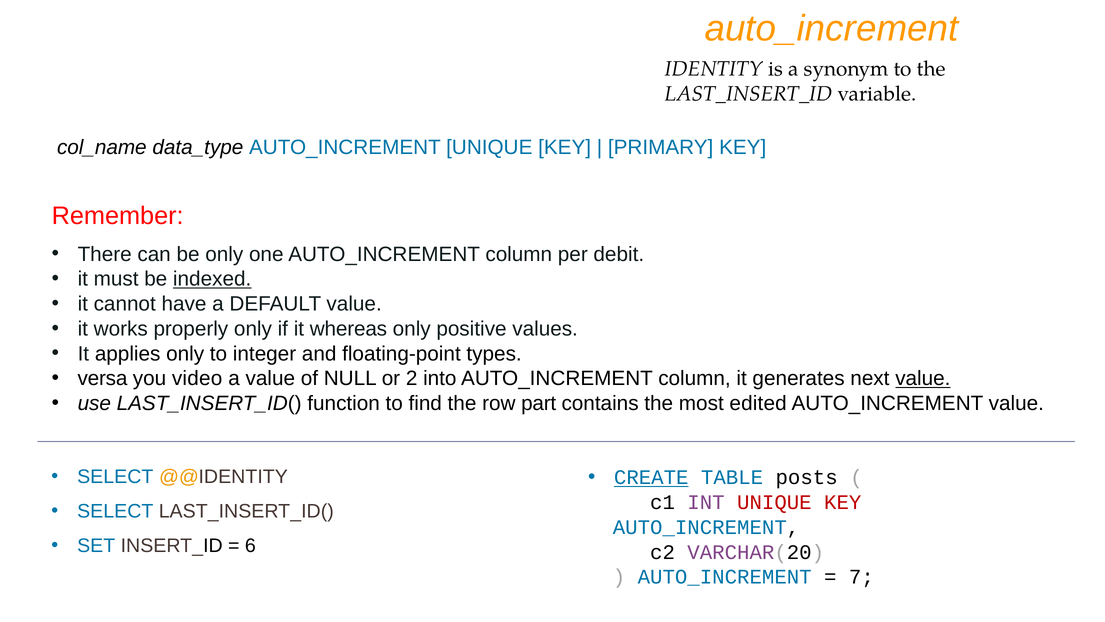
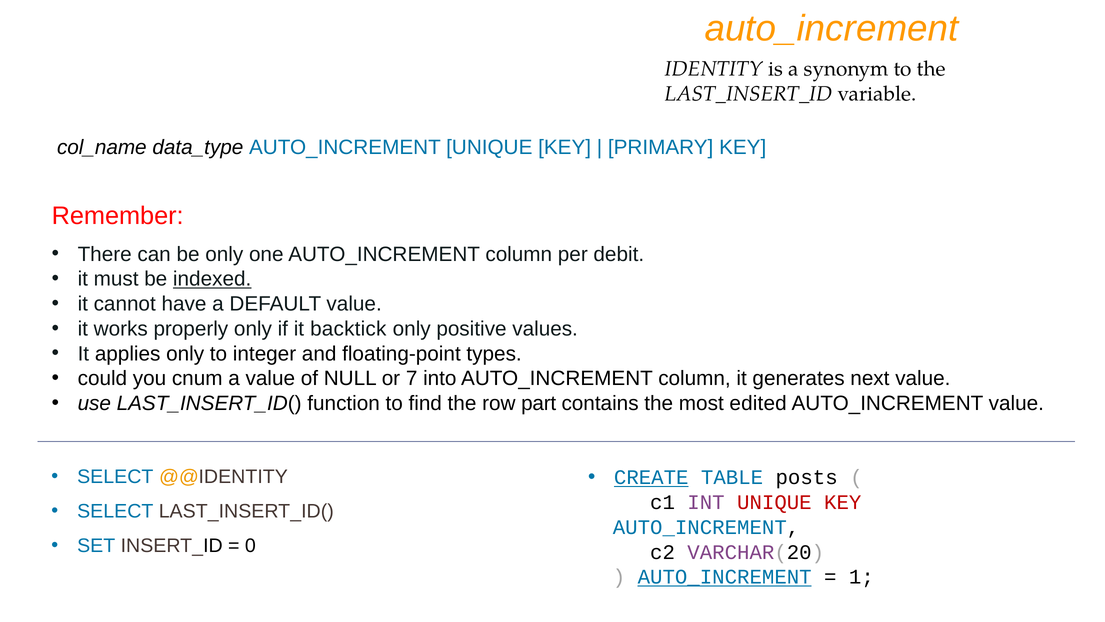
whereas: whereas -> backtick (348, 329)
versa: versa -> could (102, 378)
video: video -> cnum (197, 378)
2: 2 -> 7 (412, 378)
value underline: present -> none (923, 378)
6: 6 -> 0 (250, 545)
AUTO_INCREMENT underline: none -> present (725, 577)
7: 7 -> 1 (861, 577)
